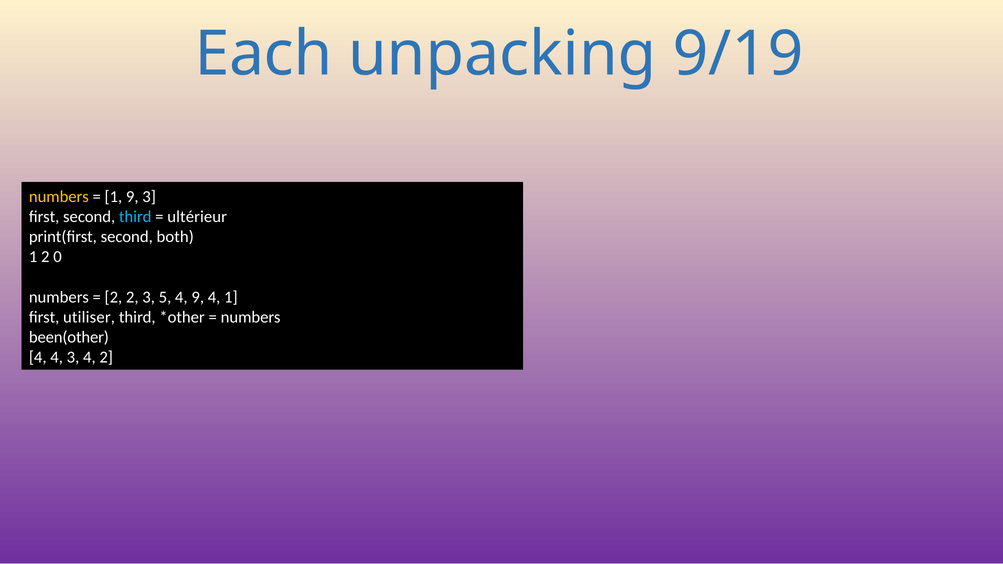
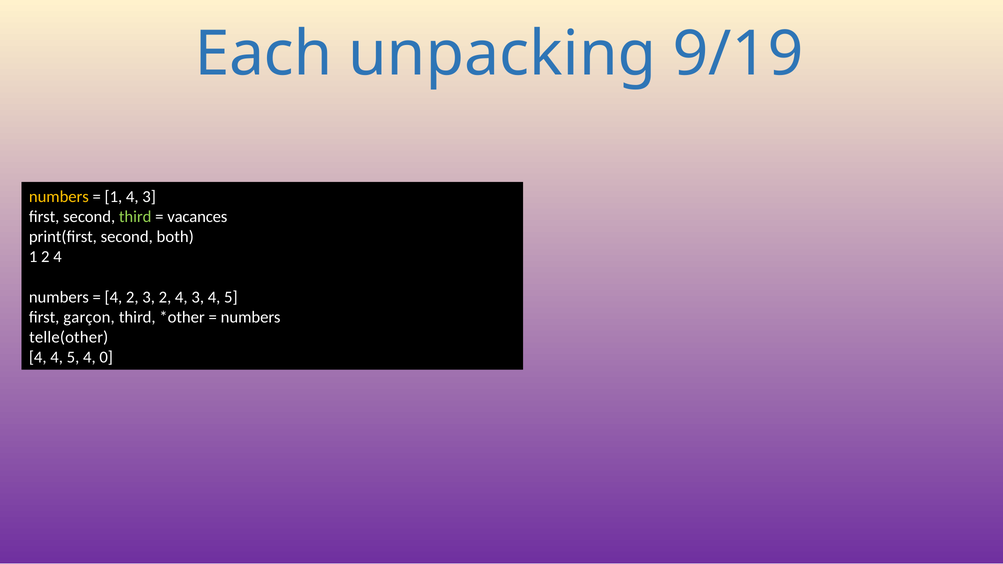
1 9: 9 -> 4 (132, 197)
third colour: light blue -> light green (135, 217)
ultérieur: ultérieur -> vacances (197, 217)
1 2 0: 0 -> 4 (57, 257)
2: 2 -> 4 (113, 297)
3 5: 5 -> 2 (165, 297)
9: 9 -> 3 (198, 297)
1: 1 -> 5 (231, 297)
utiliser: utiliser -> garçon (89, 317)
been(other: been(other -> telle(other (69, 337)
4 4 3: 3 -> 5 (73, 357)
4 2: 2 -> 0 (106, 357)
